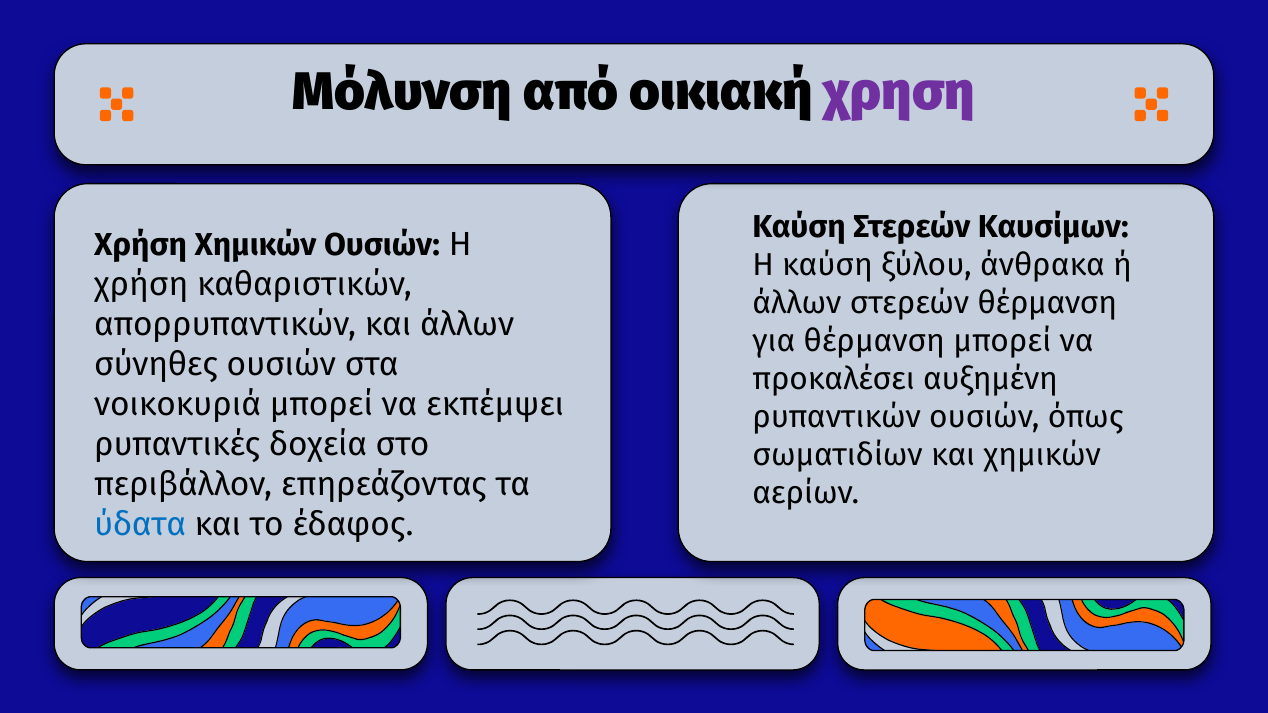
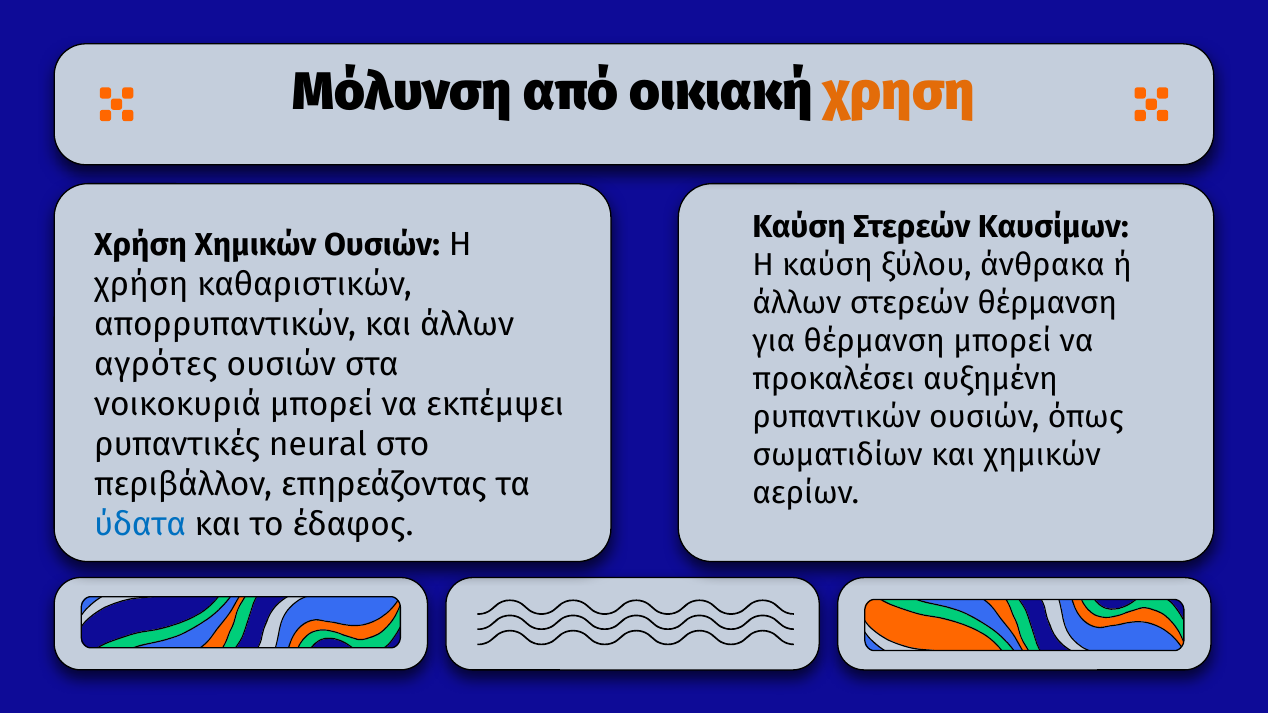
χρηση colour: purple -> orange (899, 92)
σύνηθες: σύνηθες -> αγρότες (156, 365)
δοχεία: δοχεία -> neural (318, 445)
